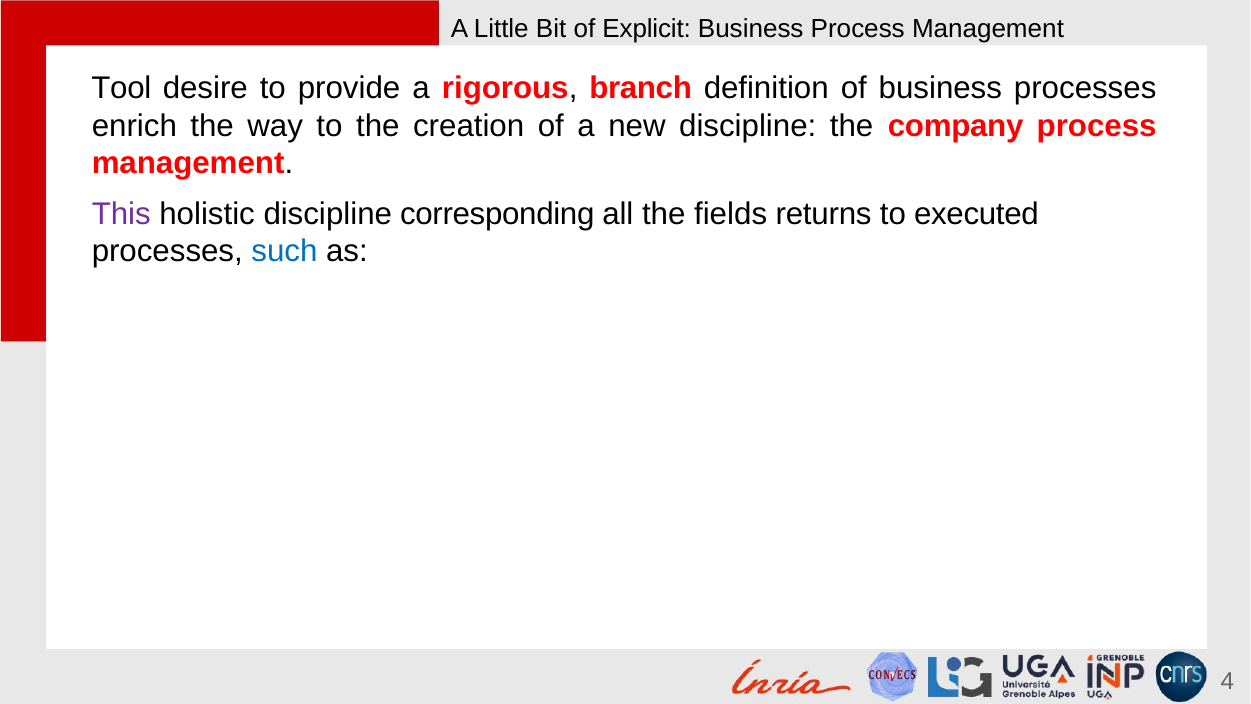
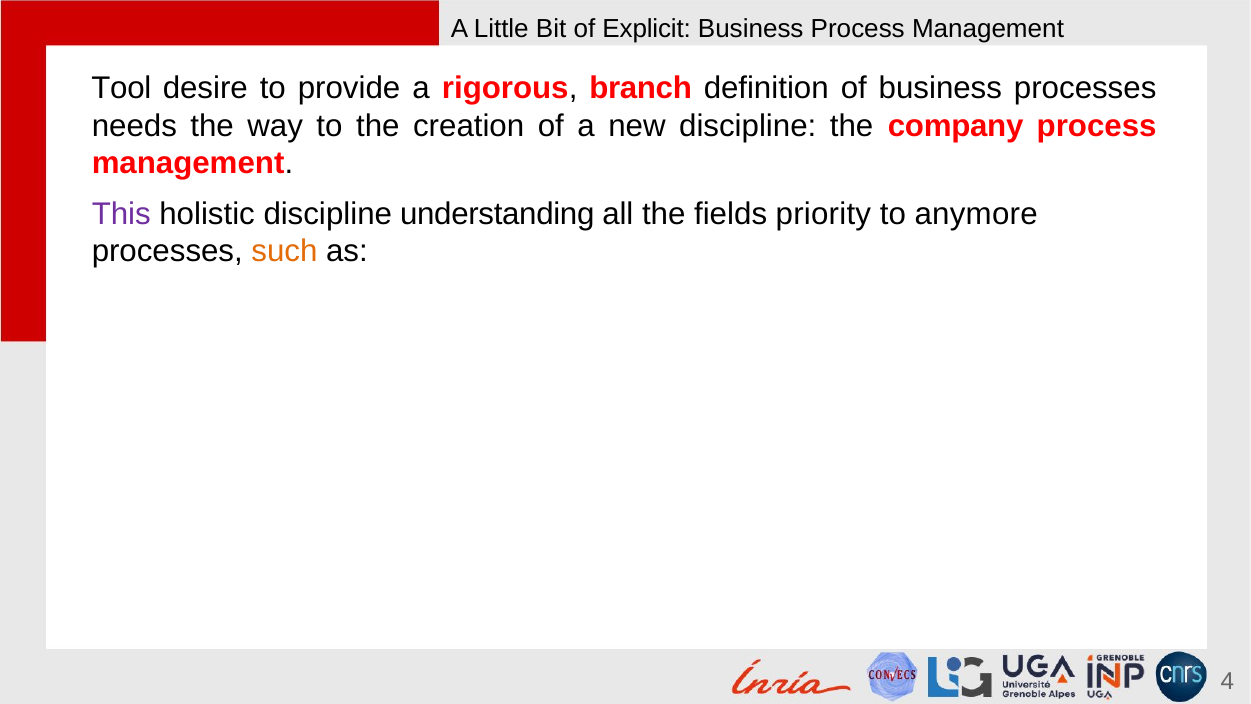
enrich: enrich -> needs (134, 126)
corresponding: corresponding -> understanding (497, 214)
returns: returns -> priority (823, 214)
executed: executed -> anymore (976, 214)
such colour: blue -> orange (284, 252)
